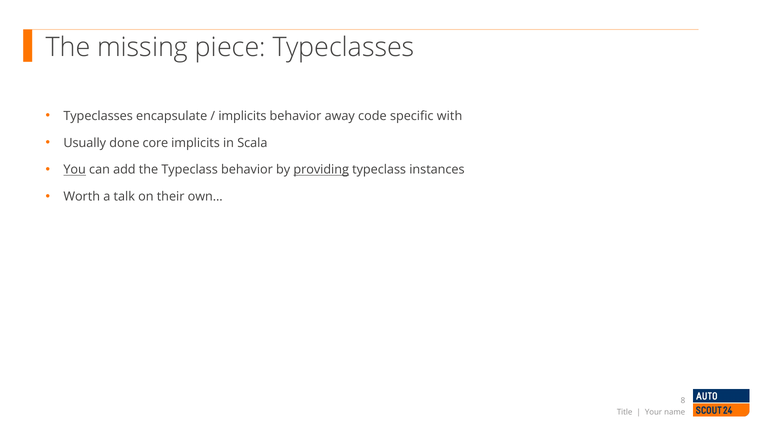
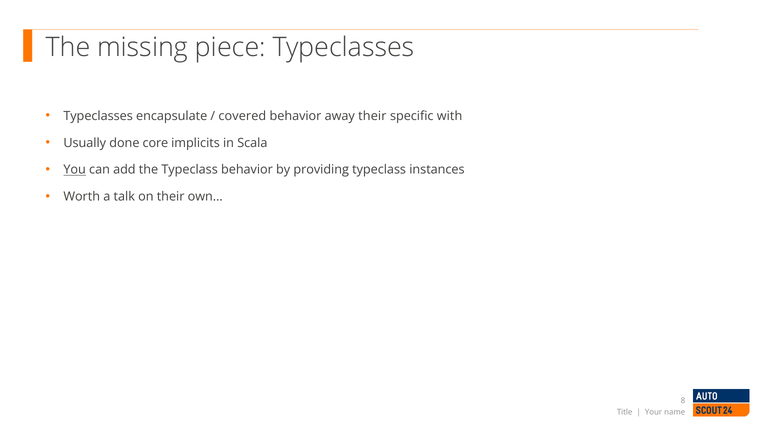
implicits: implicits -> covered (242, 116)
away code: code -> their (372, 116)
providing underline: present -> none (321, 170)
